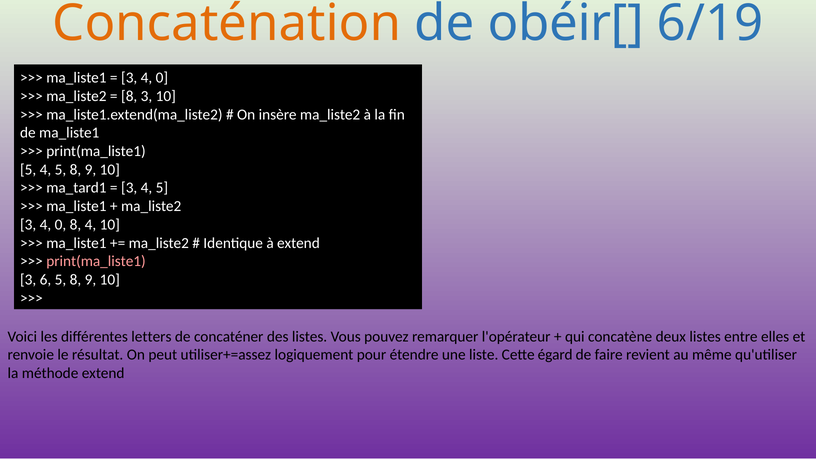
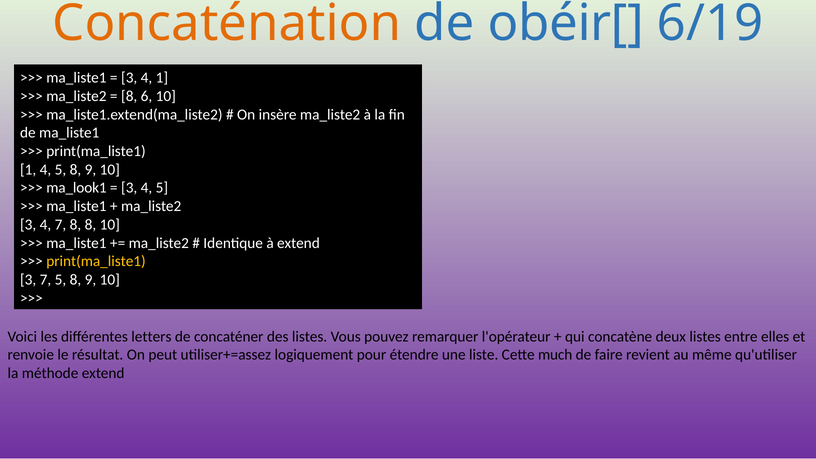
0: 0 -> 1 (162, 78)
8 3: 3 -> 6 (147, 96)
5: 5 -> 1 (28, 170)
ma_tard1: ma_tard1 -> ma_look1 (76, 188)
0: 0 -> 7 (60, 225)
8 4: 4 -> 8 (90, 225)
print(ma_liste1 colour: pink -> yellow (96, 261)
3 6: 6 -> 7 (45, 280)
égard: égard -> much (555, 355)
